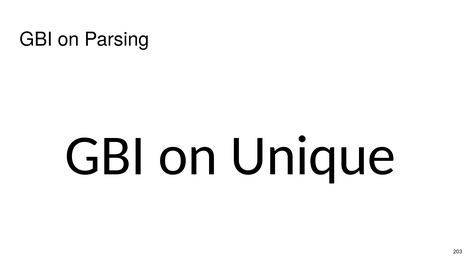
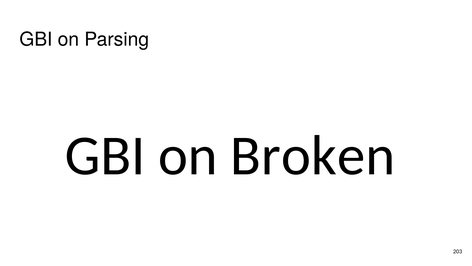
Unique: Unique -> Broken (313, 156)
